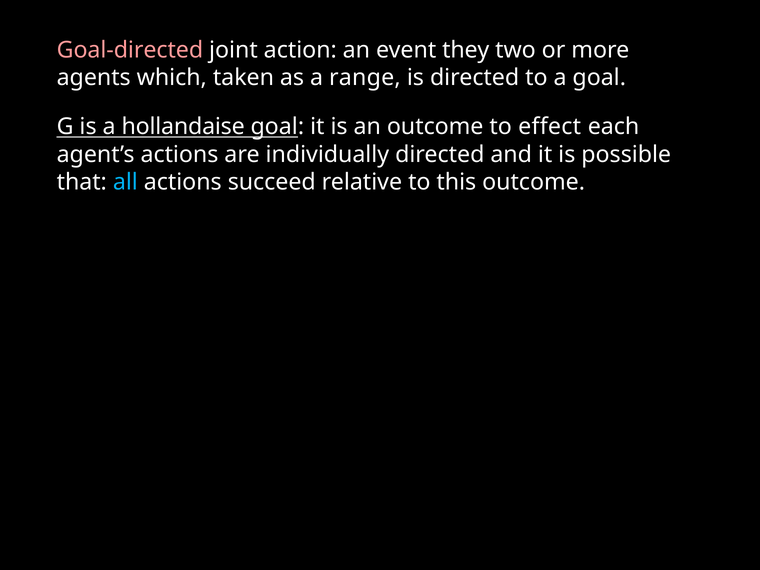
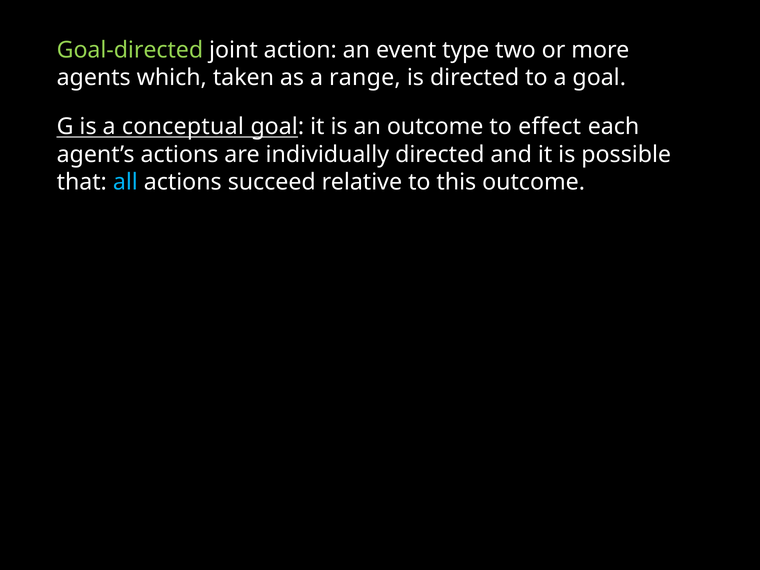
Goal-directed colour: pink -> light green (130, 50)
they: they -> type (466, 50)
hollandaise: hollandaise -> conceptual (183, 127)
